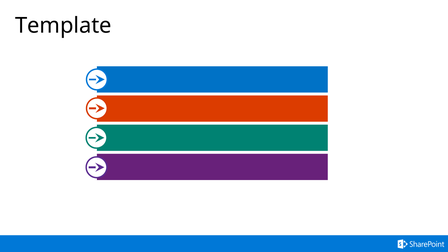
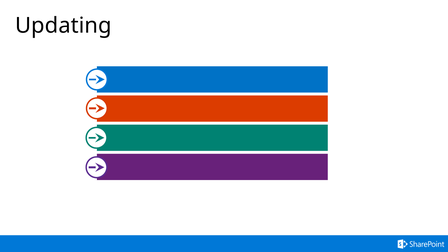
Template: Template -> Updating (63, 26)
